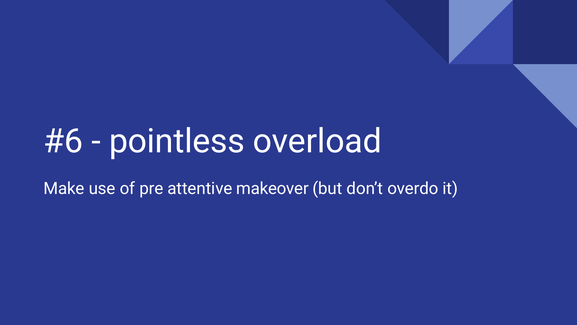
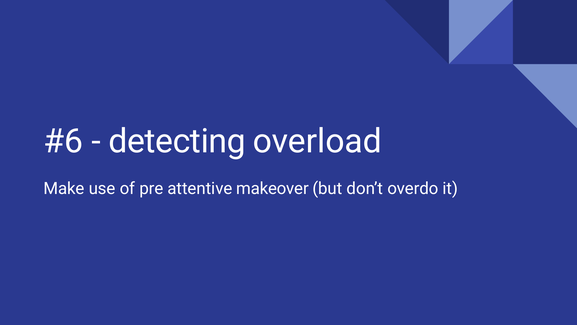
pointless: pointless -> detecting (177, 141)
